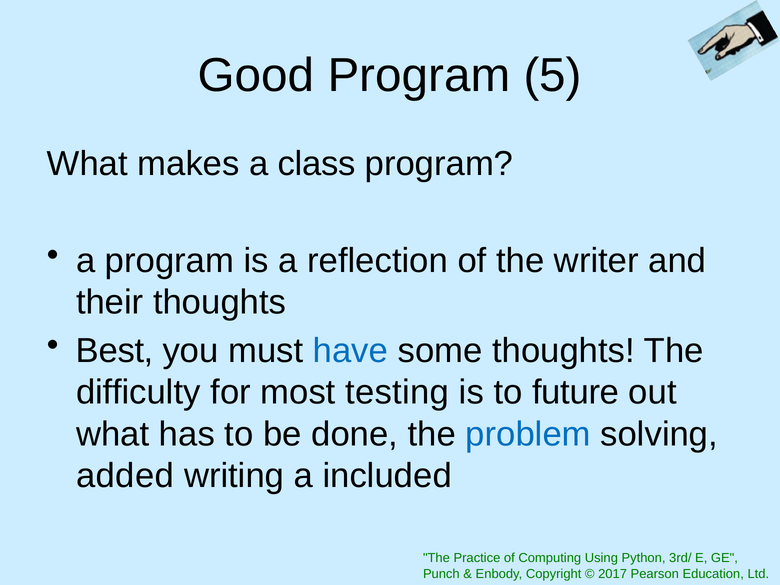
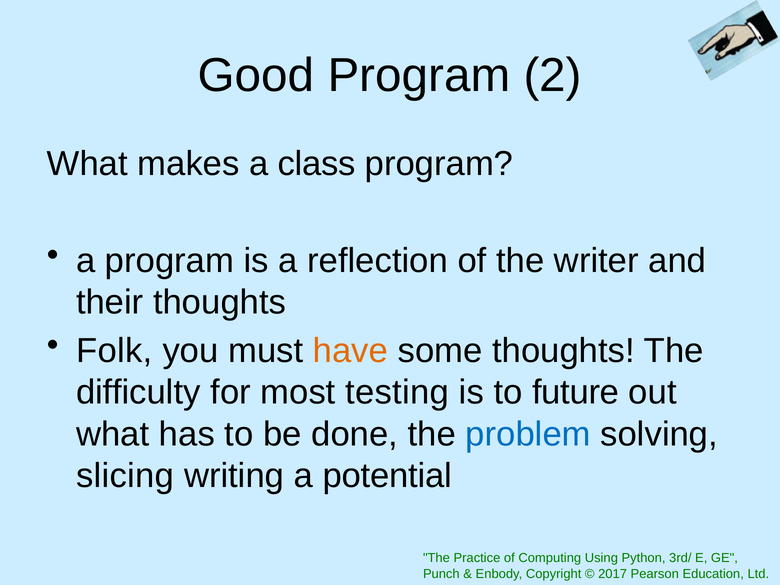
5: 5 -> 2 (553, 76)
Best: Best -> Folk (114, 351)
have colour: blue -> orange (350, 351)
added: added -> slicing (125, 476)
included: included -> potential (387, 476)
